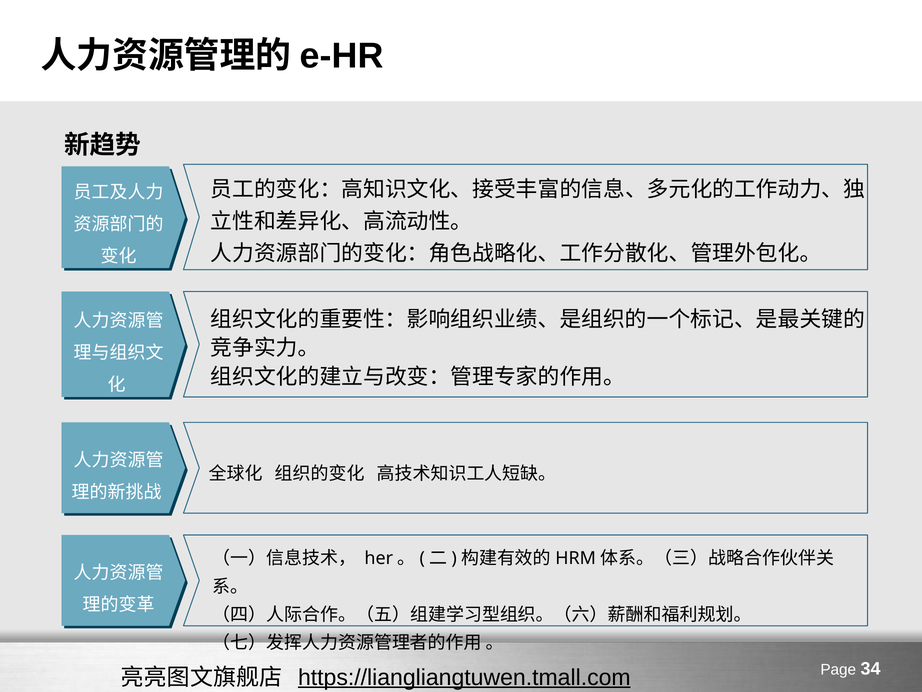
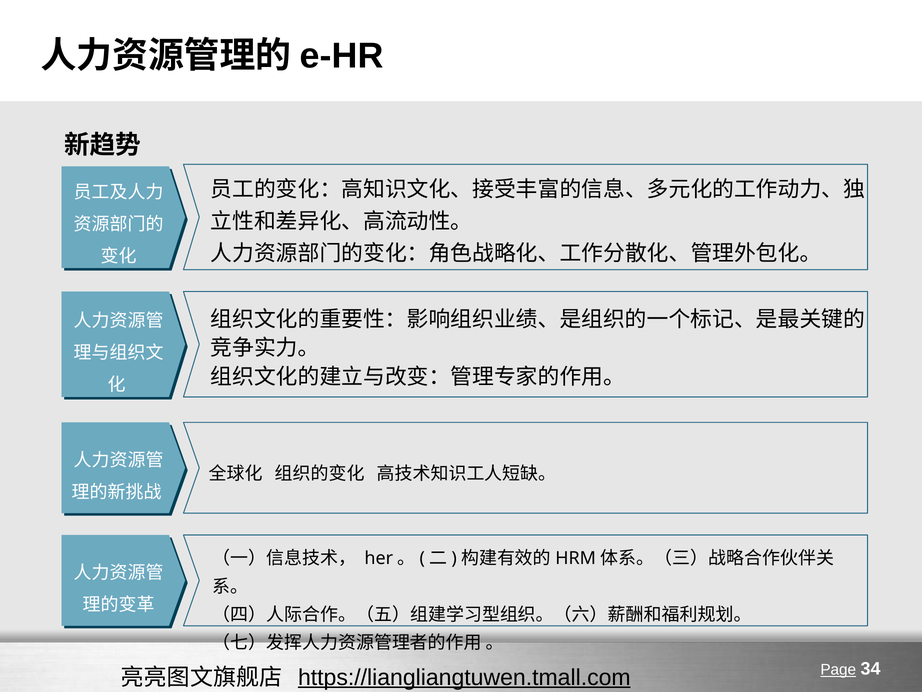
Page underline: none -> present (838, 669)
